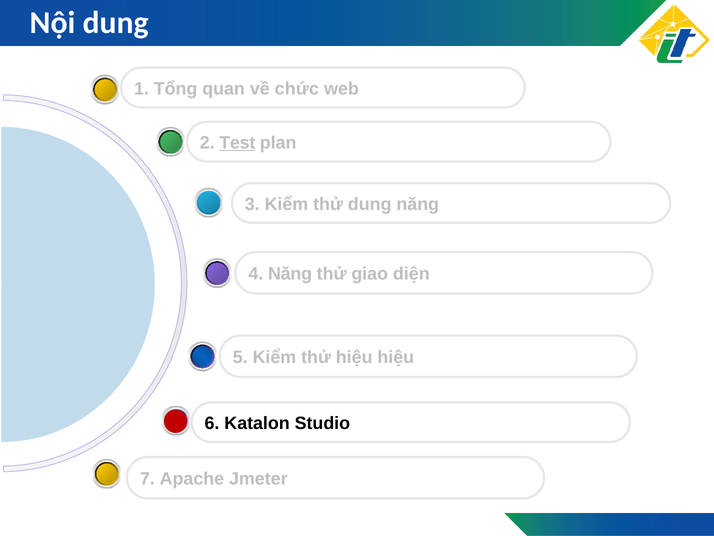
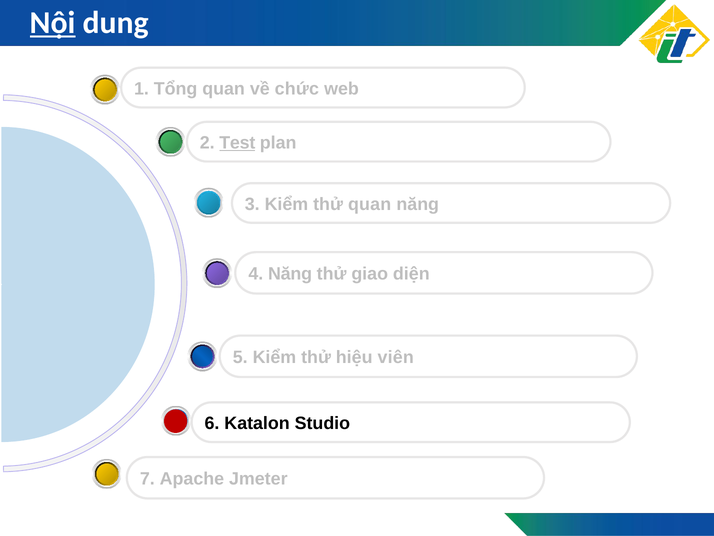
Nội underline: none -> present (53, 23)
thử dung: dung -> quan (370, 204)
hiệu hiệu: hiệu -> viên (396, 357)
